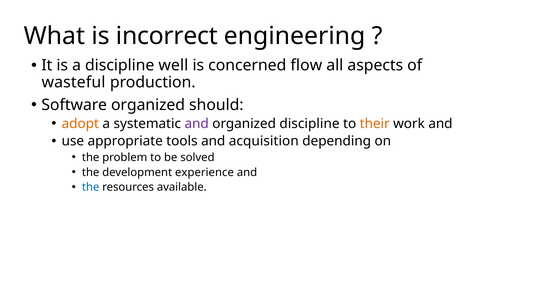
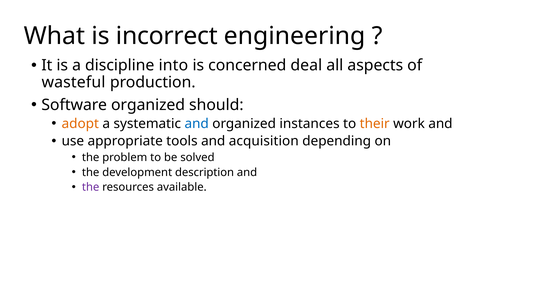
well: well -> into (173, 66)
flow: flow -> deal (306, 66)
and colour: purple -> blue (197, 124)
organized discipline: discipline -> instances (310, 124)
experience: experience -> description (205, 172)
the colour: blue -> purple (91, 187)
